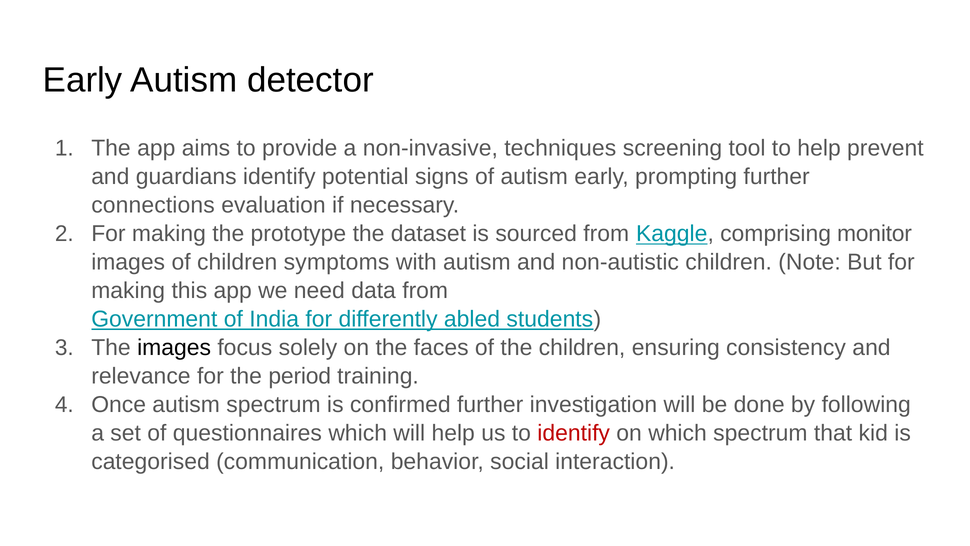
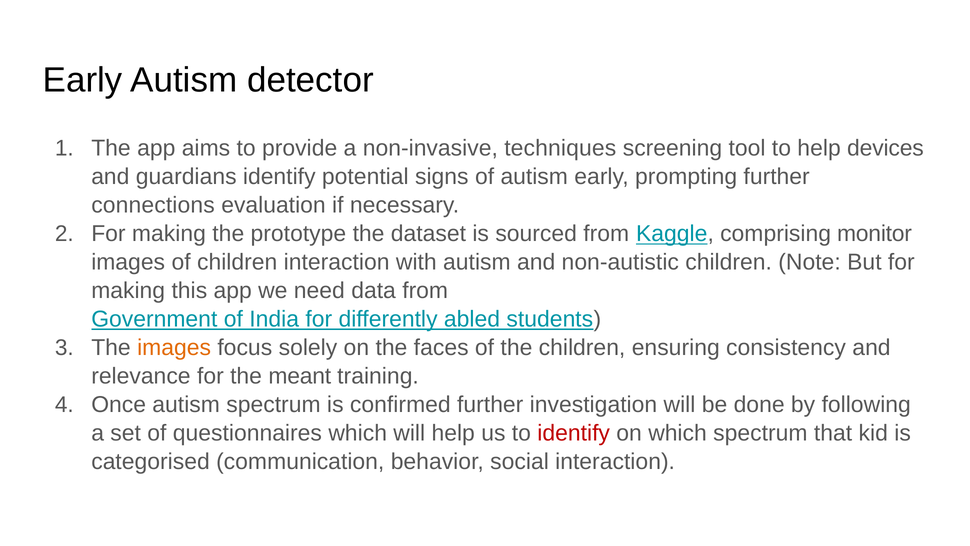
prevent: prevent -> devices (885, 148)
children symptoms: symptoms -> interaction (337, 262)
images colour: black -> orange (174, 347)
period: period -> meant (300, 376)
